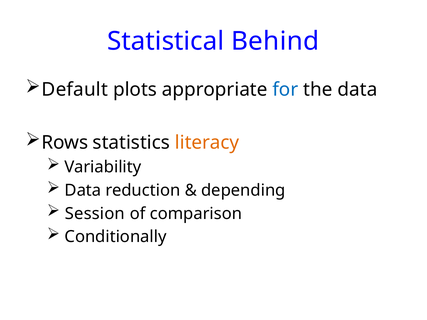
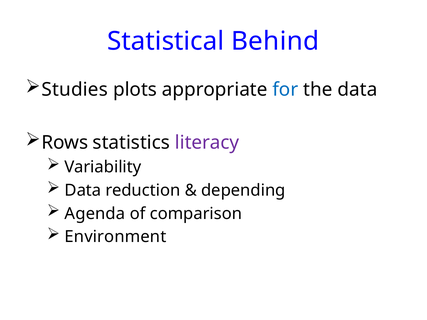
Default: Default -> Studies (75, 90)
literacy colour: orange -> purple (207, 143)
Session: Session -> Agenda (95, 214)
Conditionally: Conditionally -> Environment (115, 237)
